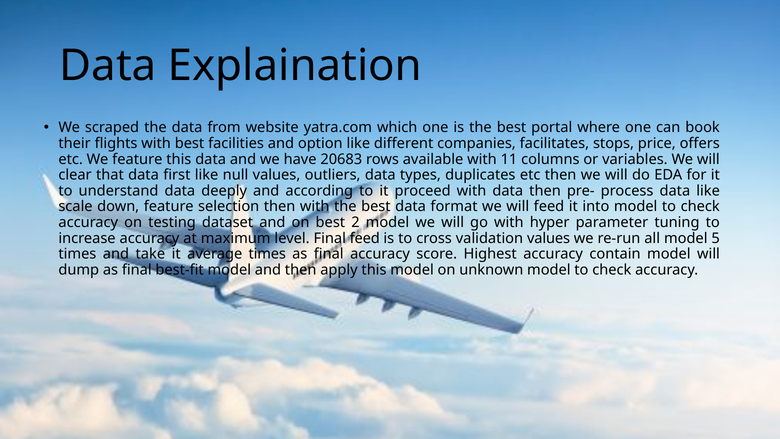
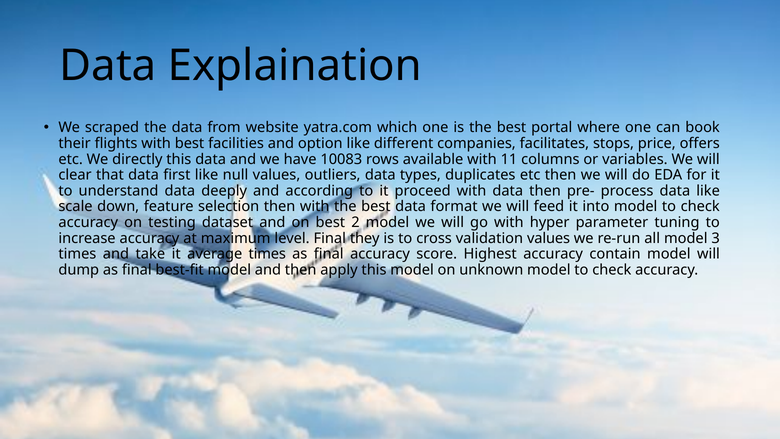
We feature: feature -> directly (137, 159)
20683: 20683 -> 10083 (341, 159)
Final feed: feed -> they (365, 238)
5: 5 -> 3 (716, 238)
